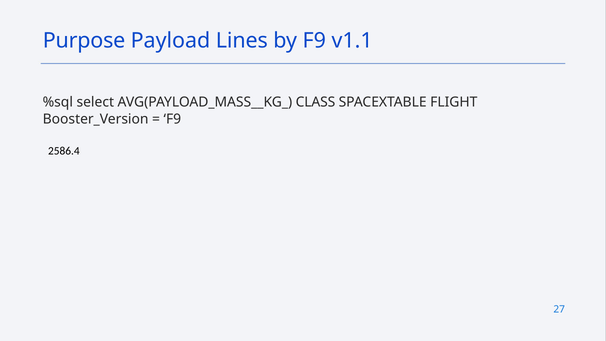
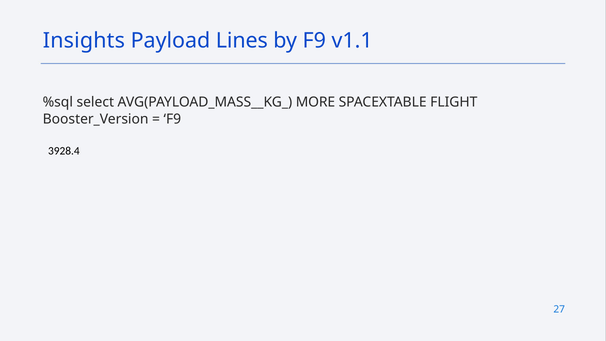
Purpose: Purpose -> Insights (84, 40)
CLASS: CLASS -> MORE (315, 102)
2586.4: 2586.4 -> 3928.4 (64, 151)
